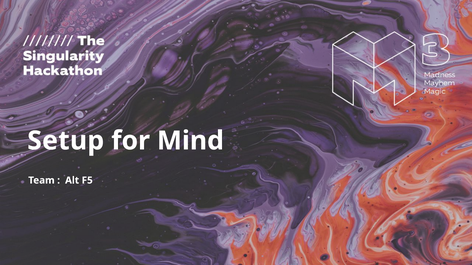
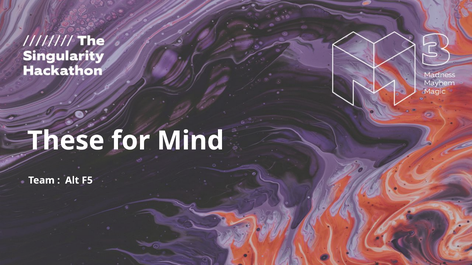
Setup: Setup -> These (66, 141)
